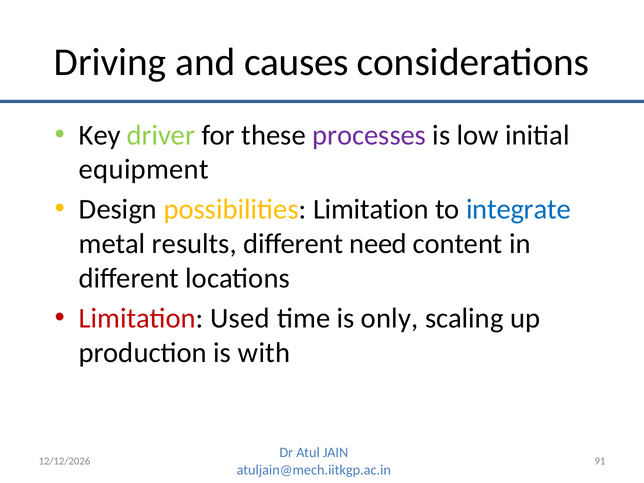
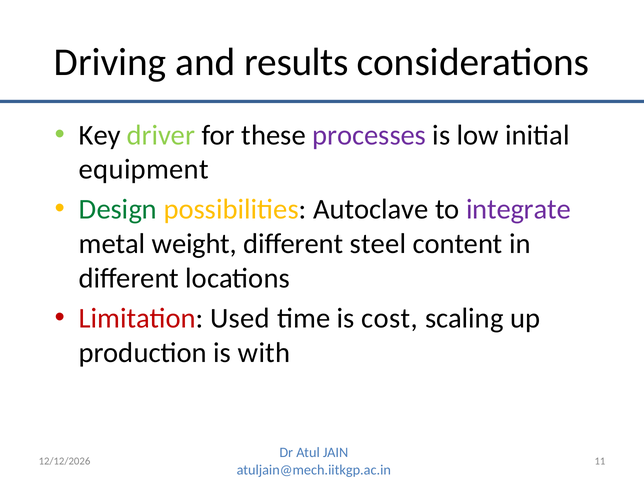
causes: causes -> results (296, 62)
Design colour: black -> green (118, 210)
possibilities Limitation: Limitation -> Autoclave (371, 210)
integrate colour: blue -> purple (518, 210)
results: results -> weight (194, 244)
need: need -> steel (378, 244)
only: only -> cost (390, 318)
91: 91 -> 11 (600, 461)
